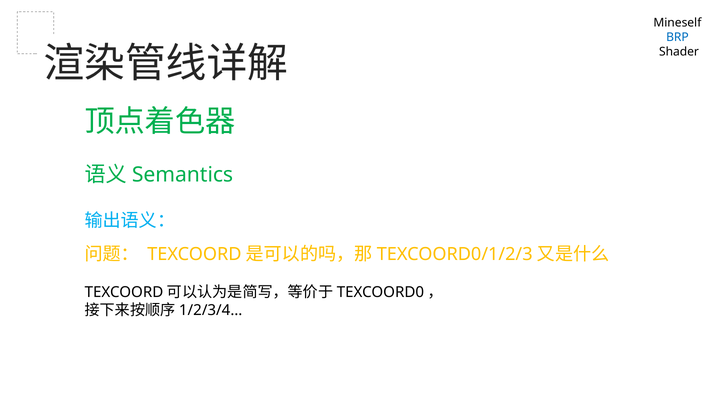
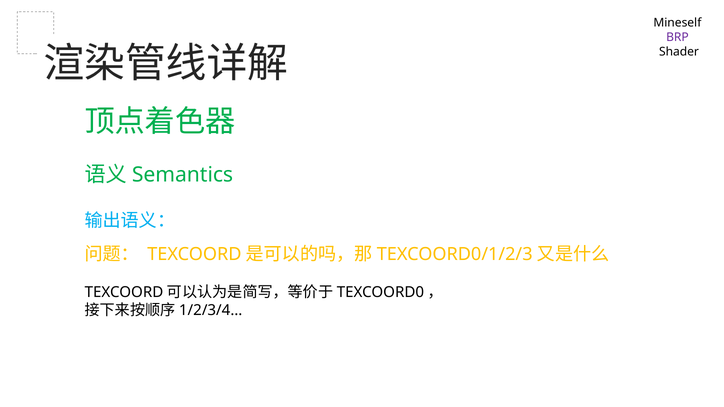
BRP colour: blue -> purple (677, 37)
